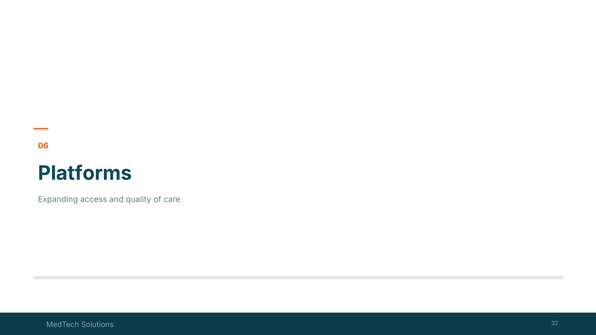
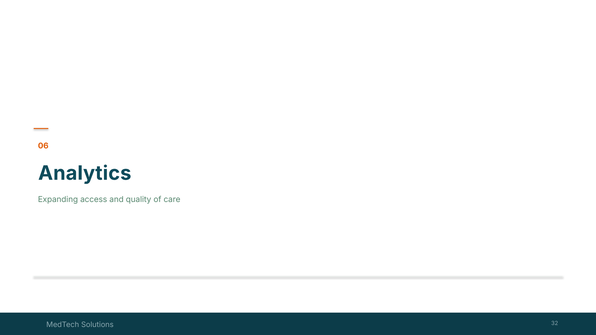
Platforms: Platforms -> Analytics (85, 173)
